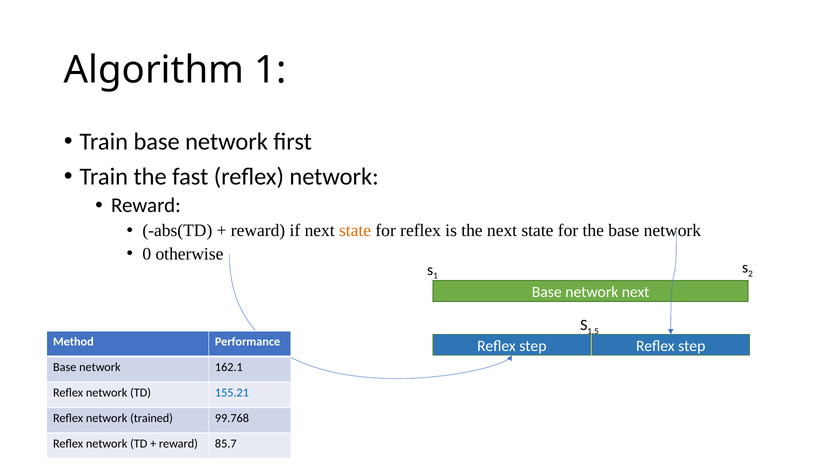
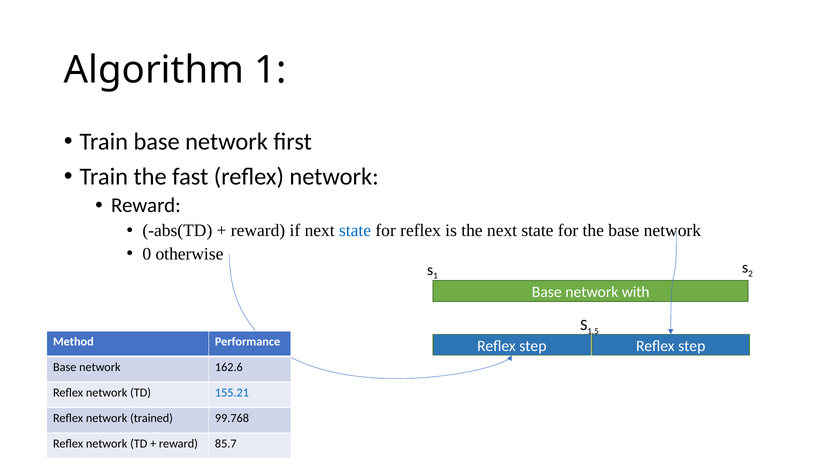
state colour: orange -> blue (355, 231)
network next: next -> with (636, 292)
162.1: 162.1 -> 162.6 (229, 368)
